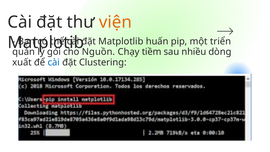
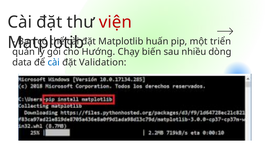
viện colour: orange -> red (115, 22)
Nguồn: Nguồn -> Hướng (98, 52)
tiềm: tiềm -> biến (152, 52)
xuất: xuất -> data (22, 62)
Clustering: Clustering -> Validation (103, 62)
